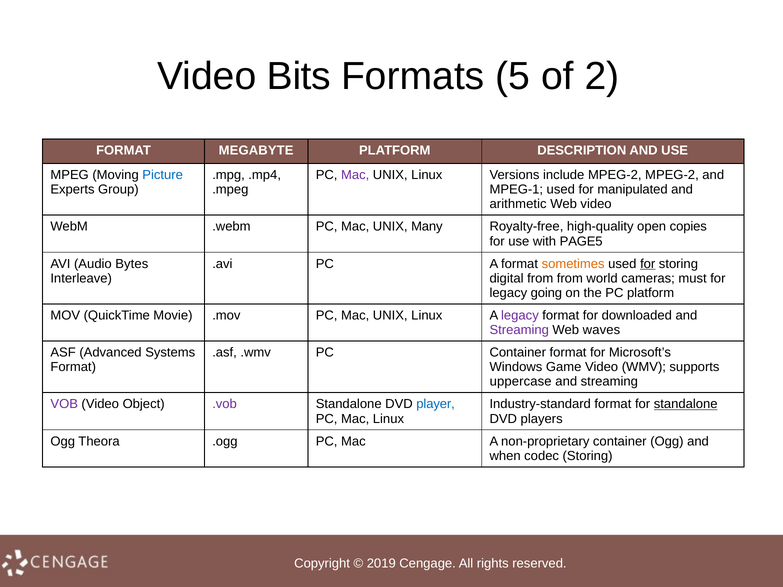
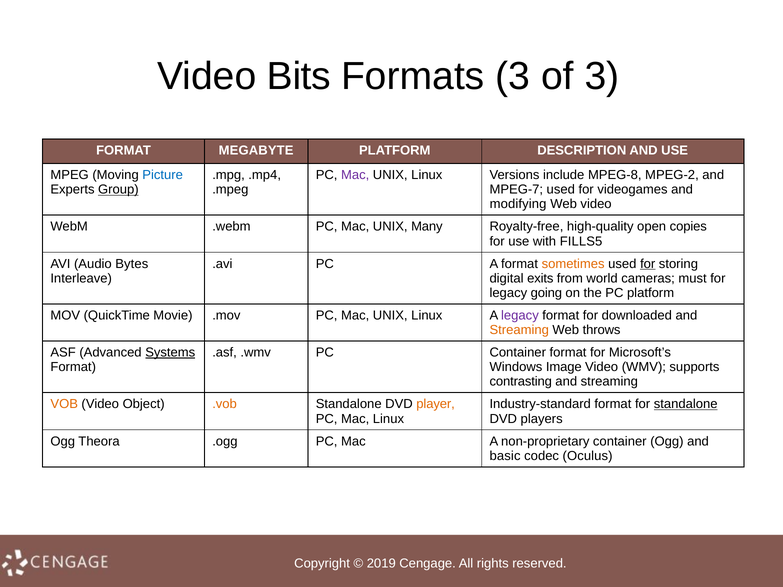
Formats 5: 5 -> 3 (513, 76)
of 2: 2 -> 3 (602, 76)
include MPEG-2: MPEG-2 -> MPEG-8 (615, 175)
Group underline: none -> present (118, 190)
MPEG-1: MPEG-1 -> MPEG-7 (516, 190)
manipulated: manipulated -> videogames (632, 190)
arithmetic: arithmetic -> modifying (518, 204)
PAGE5: PAGE5 -> FILLS5 (581, 241)
digital from: from -> exits (540, 278)
Streaming colour: purple -> orange (519, 330)
waves: waves -> throws (602, 330)
Systems underline: none -> present (170, 353)
Game: Game -> Image (564, 367)
uppercase: uppercase -> contrasting (521, 382)
VOB colour: purple -> orange (64, 404)
.vob colour: purple -> orange (225, 404)
player colour: blue -> orange (436, 404)
when: when -> basic (505, 456)
codec Storing: Storing -> Oculus (588, 456)
